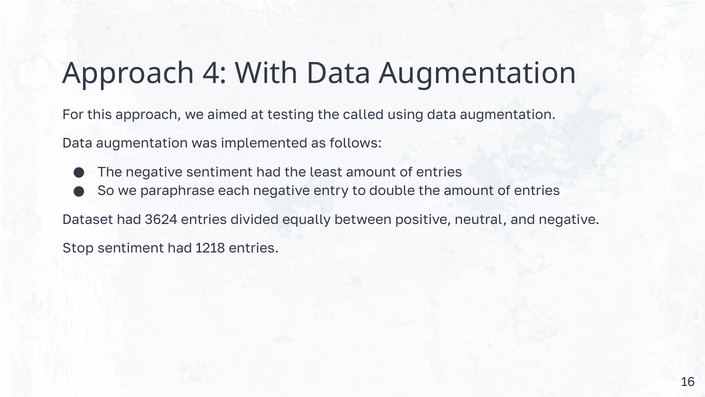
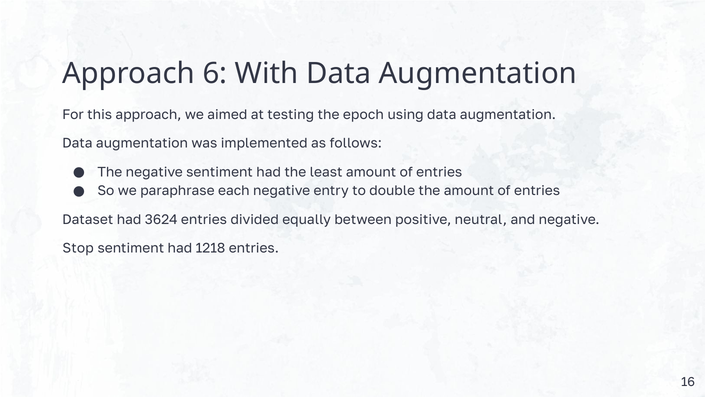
4: 4 -> 6 (215, 73)
called: called -> epoch (363, 114)
